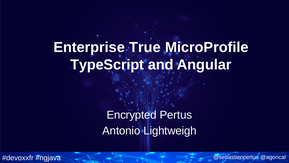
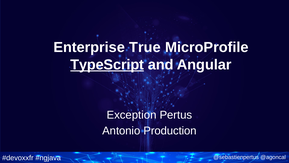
TypeScript underline: none -> present (107, 64)
Encrypted: Encrypted -> Exception (132, 115)
Lightweigh: Lightweigh -> Production (170, 131)
